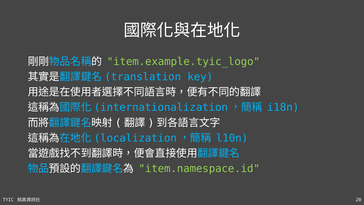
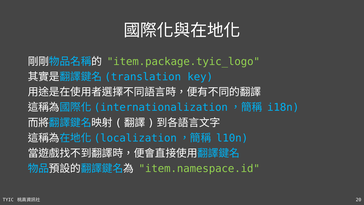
item.example.tyic_logo: item.example.tyic_logo -> item.package.tyic_logo (183, 62)
